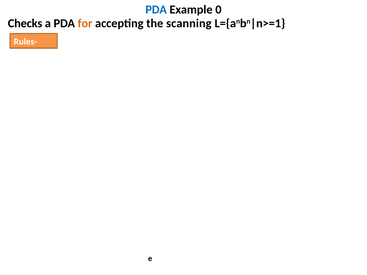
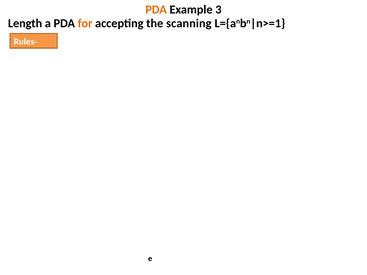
PDA colour: blue -> orange (156, 10)
0: 0 -> 3 (218, 10)
Checks: Checks -> Length (25, 23)
